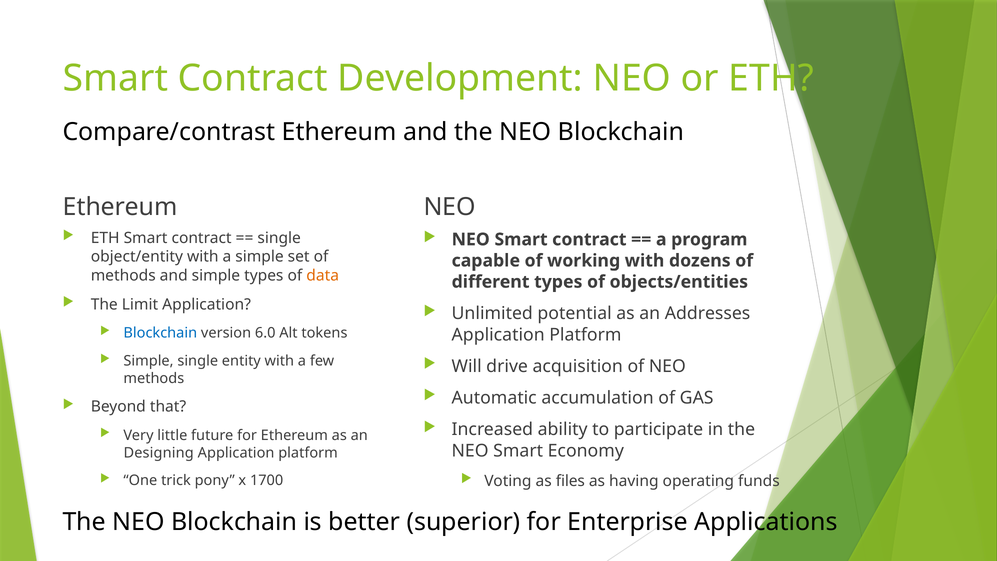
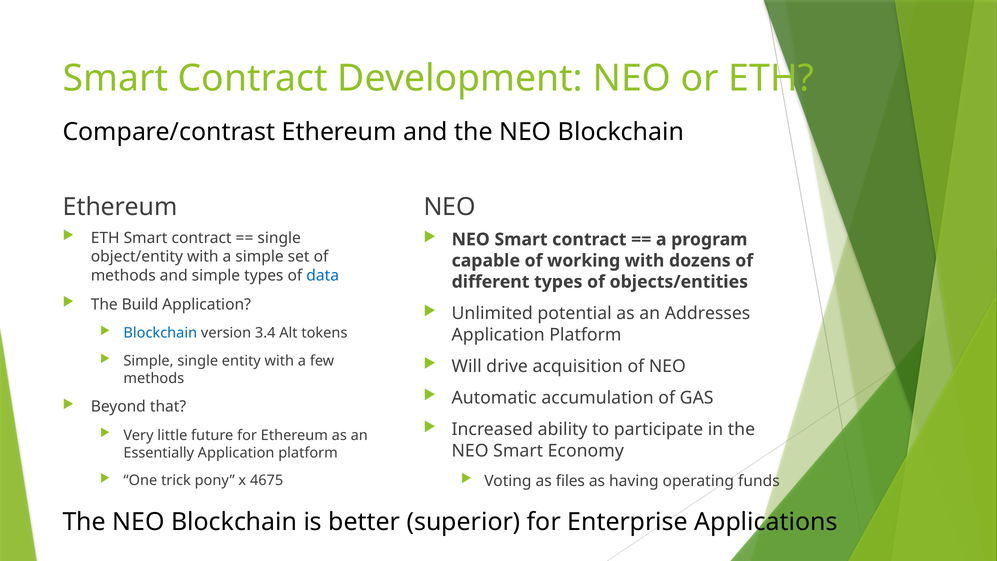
data colour: orange -> blue (323, 275)
Limit: Limit -> Build (140, 304)
6.0: 6.0 -> 3.4 (265, 333)
Designing: Designing -> Essentially (159, 453)
1700: 1700 -> 4675 (267, 480)
